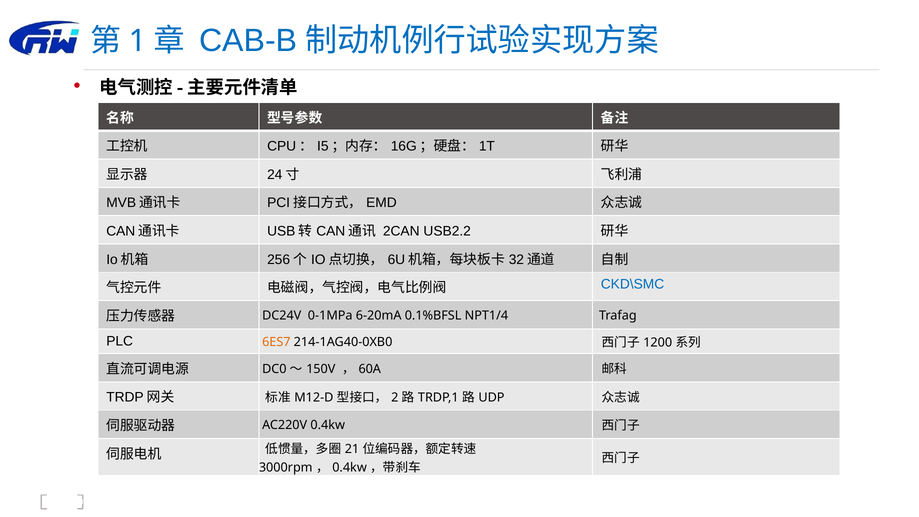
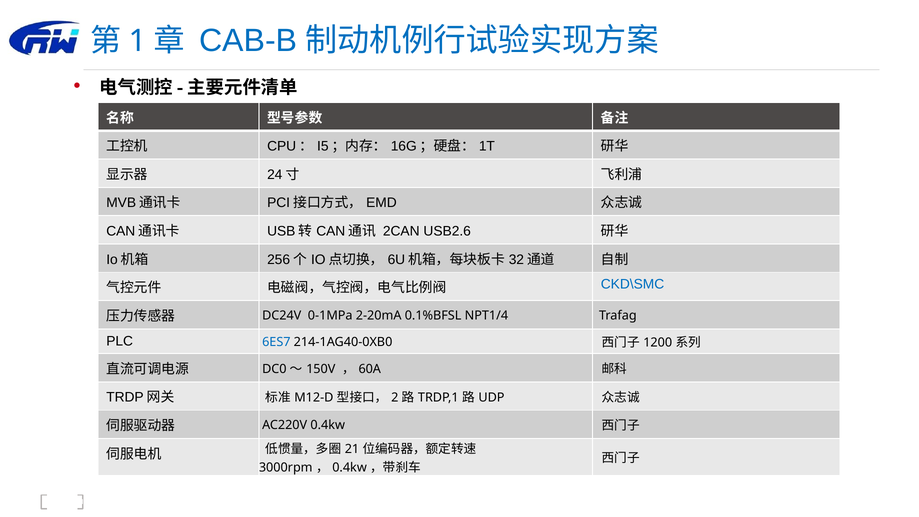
USB2.2: USB2.2 -> USB2.6 (447, 231)
6-20mA: 6-20mA -> 2-20mA (379, 315)
6ES7 colour: orange -> blue (276, 342)
